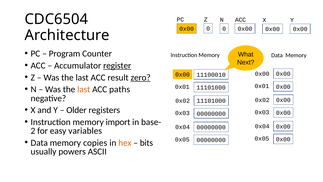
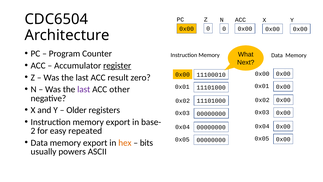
zero underline: present -> none (141, 77)
last colour: orange -> purple (84, 89)
paths: paths -> other (120, 89)
Instruction memory import: import -> export (118, 122)
variables: variables -> repeated (85, 131)
Data memory copies: copies -> export (95, 143)
